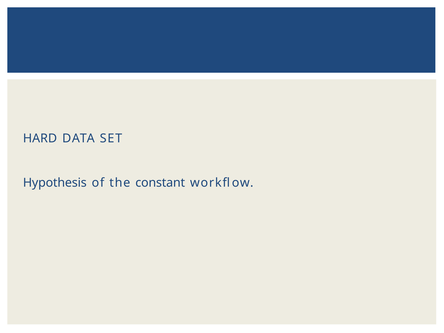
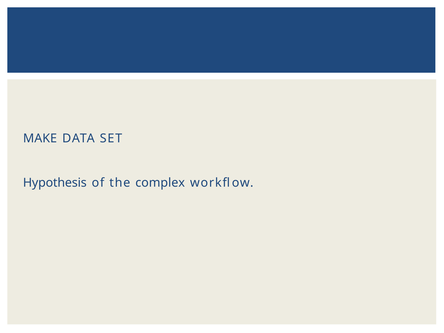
HARD: HARD -> MAKE (40, 138)
constant: constant -> complex (160, 183)
